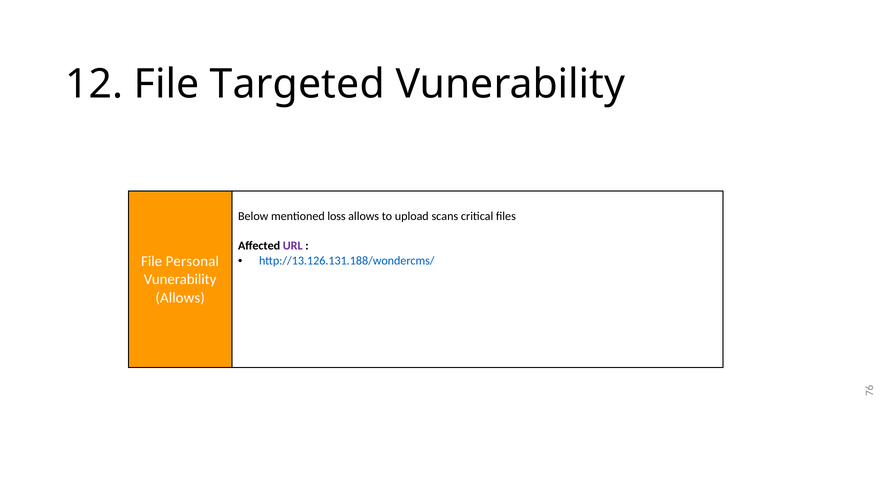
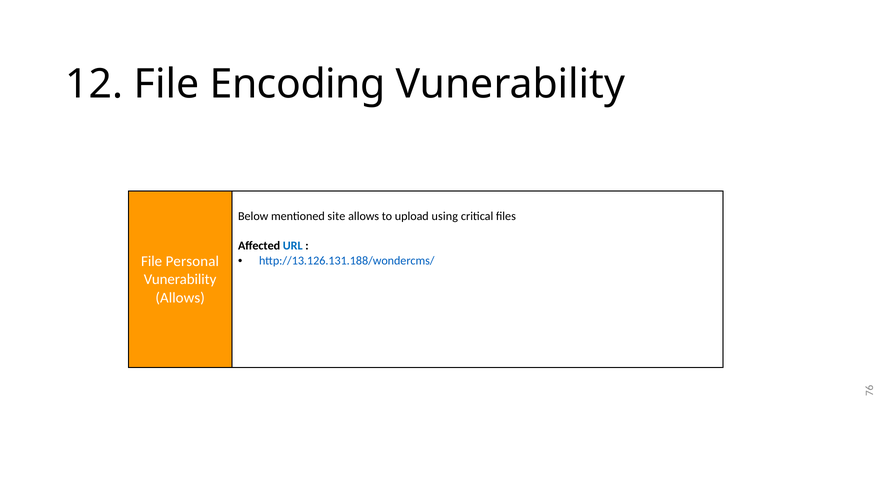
Targeted: Targeted -> Encoding (298, 84)
loss: loss -> site (336, 216)
scans: scans -> using (445, 216)
URL colour: purple -> blue (293, 246)
